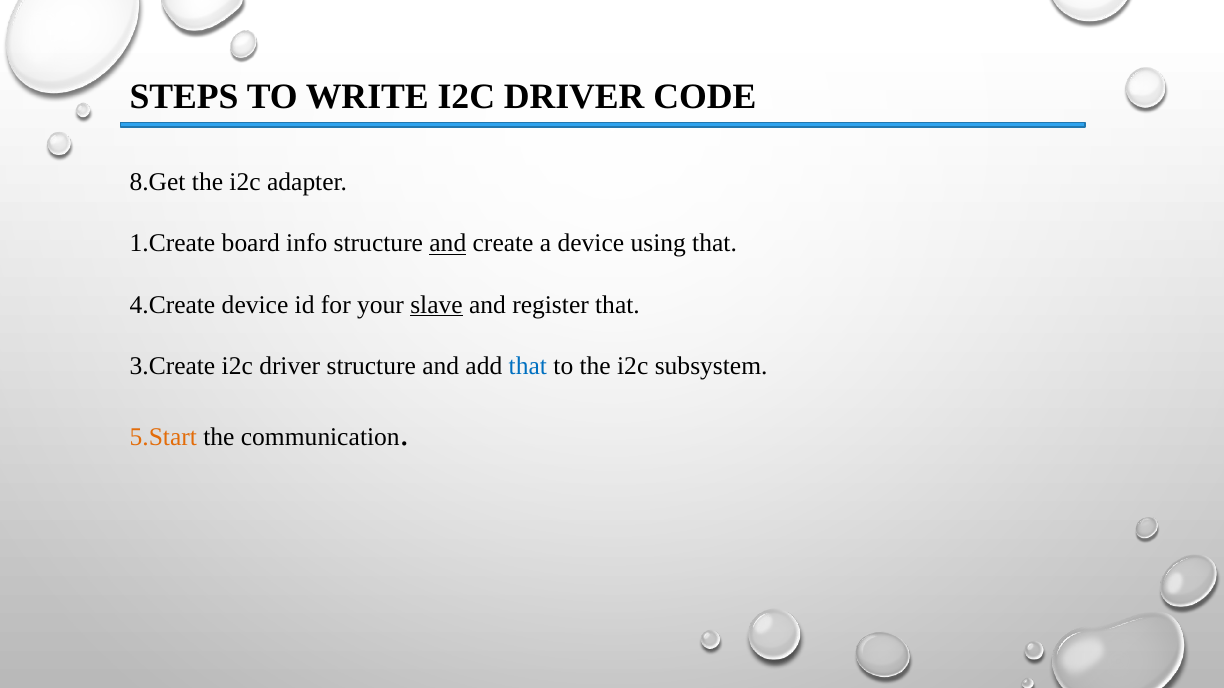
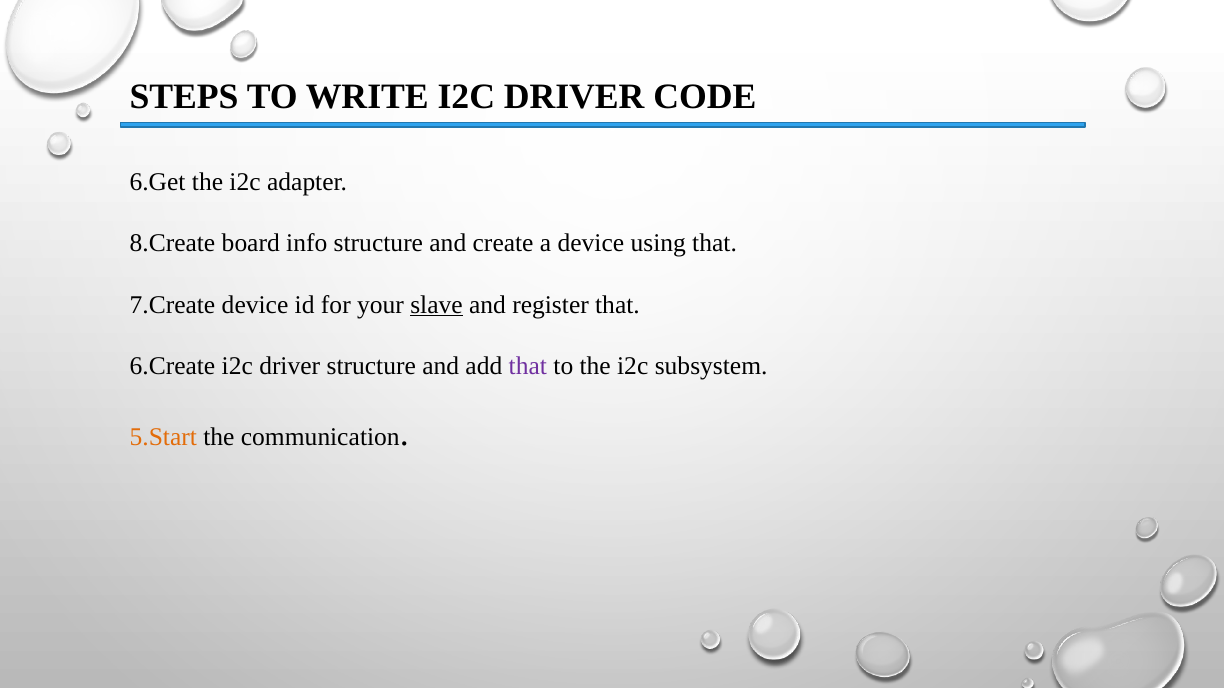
8.Get: 8.Get -> 6.Get (158, 182)
1.Create: 1.Create -> 8.Create (172, 244)
and underline: present -> none (448, 244)
4.Create: 4.Create -> 7.Create (172, 305)
3.Create: 3.Create -> 6.Create (172, 366)
that colour: blue -> purple (528, 366)
